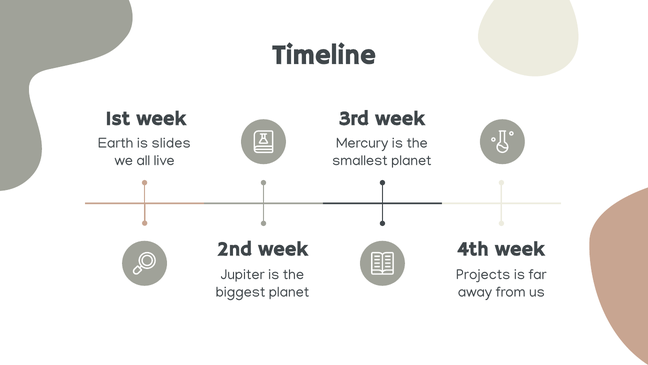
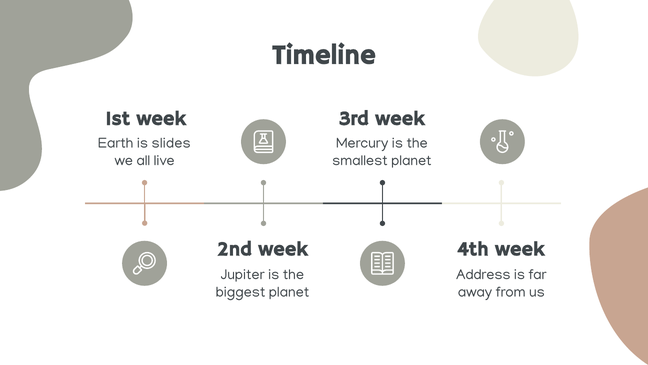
Projects: Projects -> Address (483, 274)
